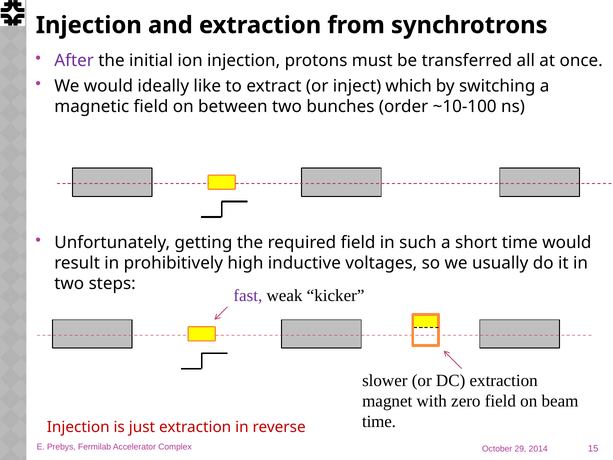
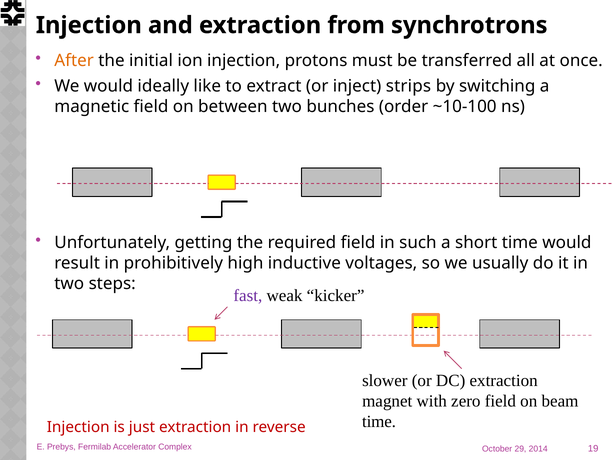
After colour: purple -> orange (74, 60)
which: which -> strips (408, 86)
15: 15 -> 19 (593, 448)
